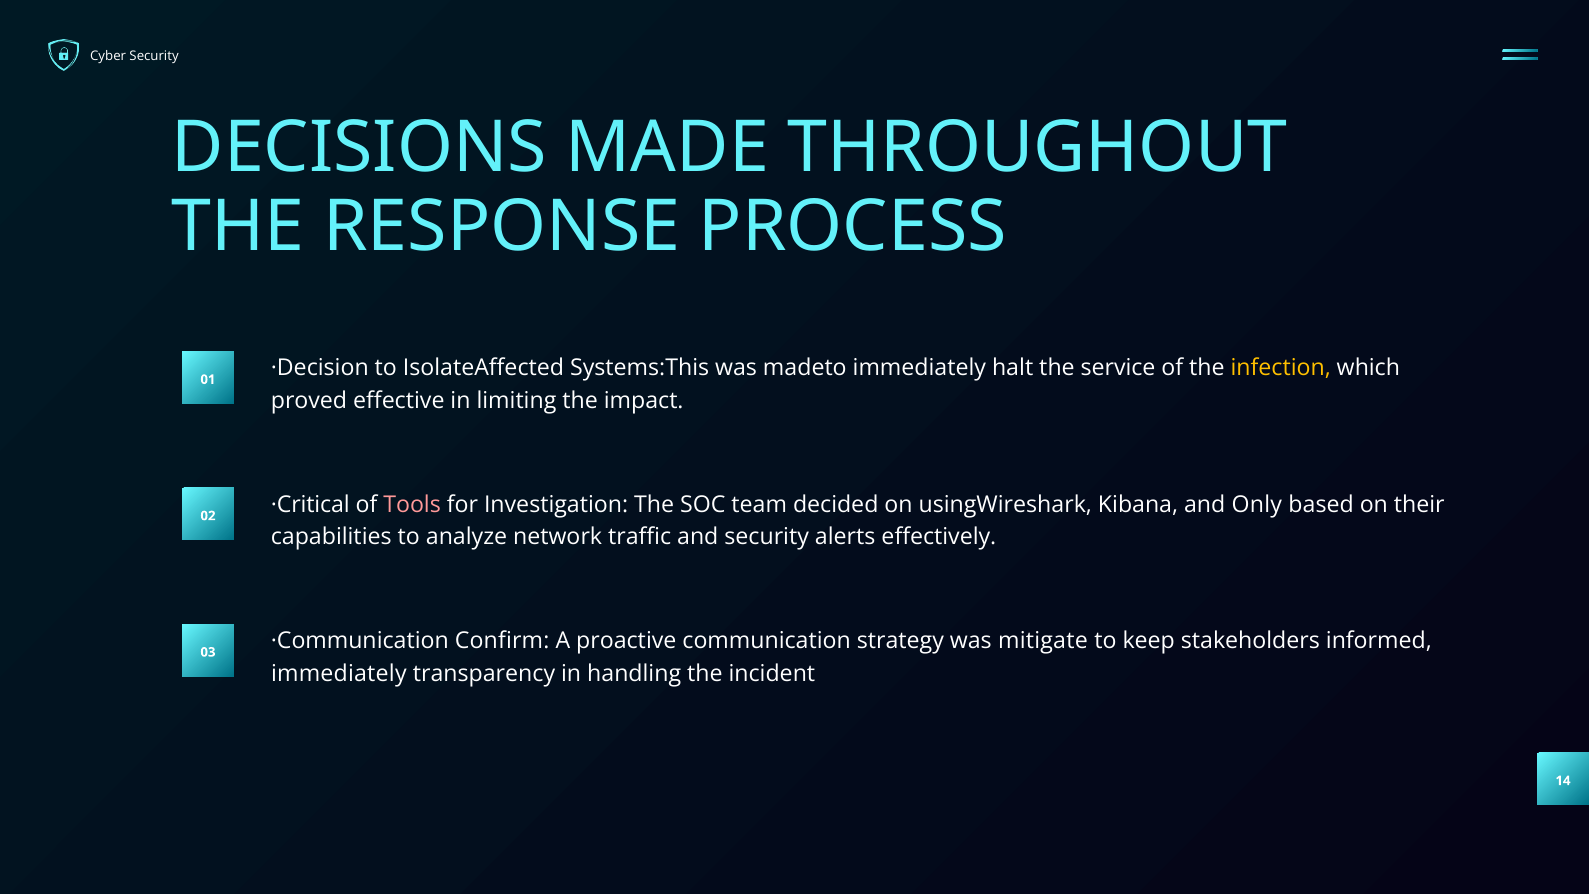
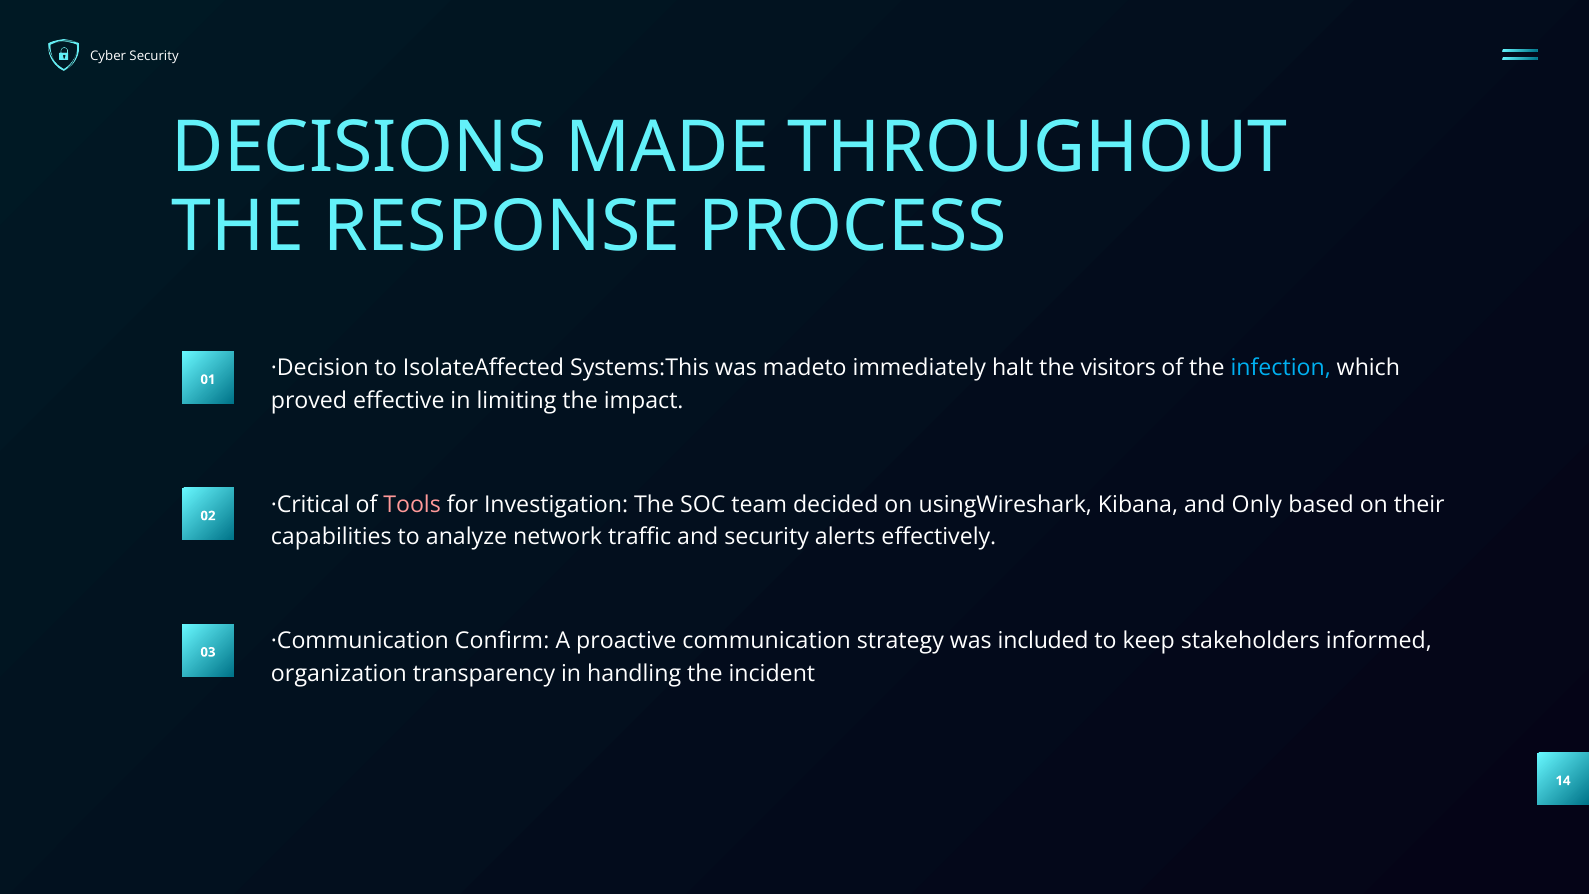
service: service -> visitors (1118, 368)
infection colour: yellow -> light blue (1281, 368)
mitigate: mitigate -> included (1043, 641)
immediately: immediately -> organization (339, 673)
